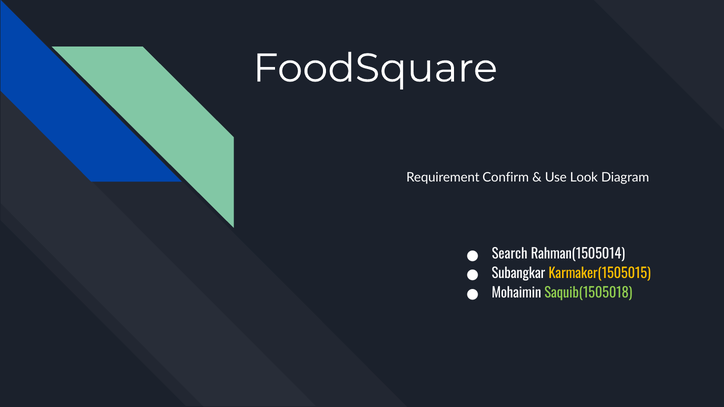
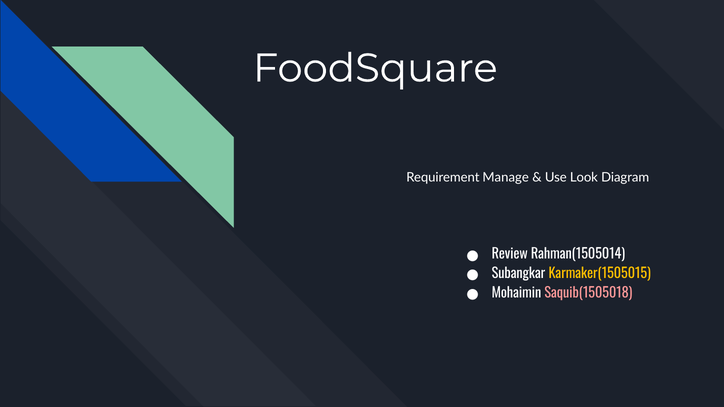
Confirm: Confirm -> Manage (506, 178)
Search: Search -> Review (510, 254)
Saquib(1505018 colour: light green -> pink (588, 293)
